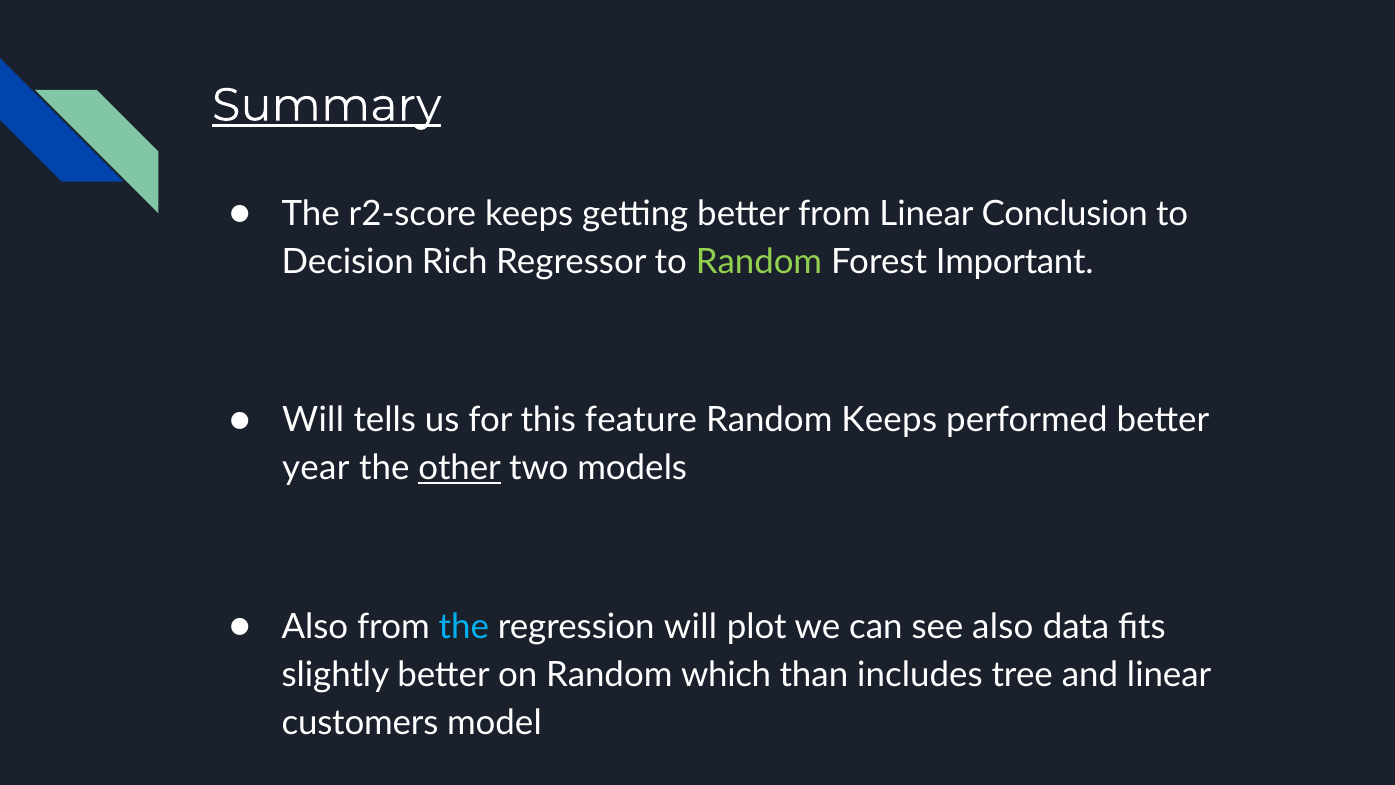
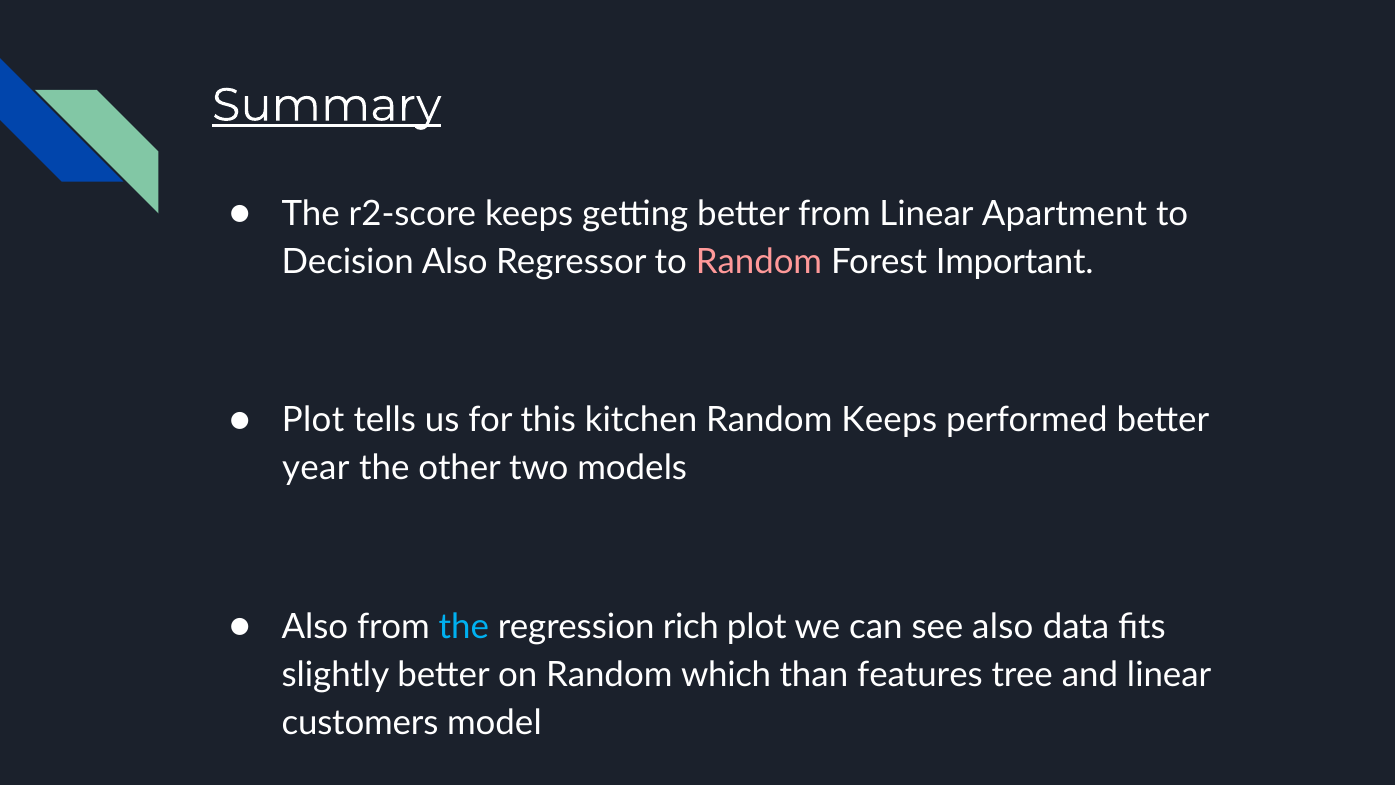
Conclusion: Conclusion -> Apartment (1065, 214)
Decision Rich: Rich -> Also (455, 262)
Random colour: light green -> pink (759, 262)
Will: Will -> Plot (313, 420)
feature: feature -> kitchen (641, 420)
other underline: present -> none (460, 468)
regression will: will -> rich (691, 626)
includes: includes -> features (920, 675)
